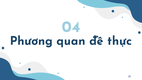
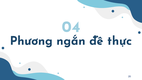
quan: quan -> ngắn (71, 41)
